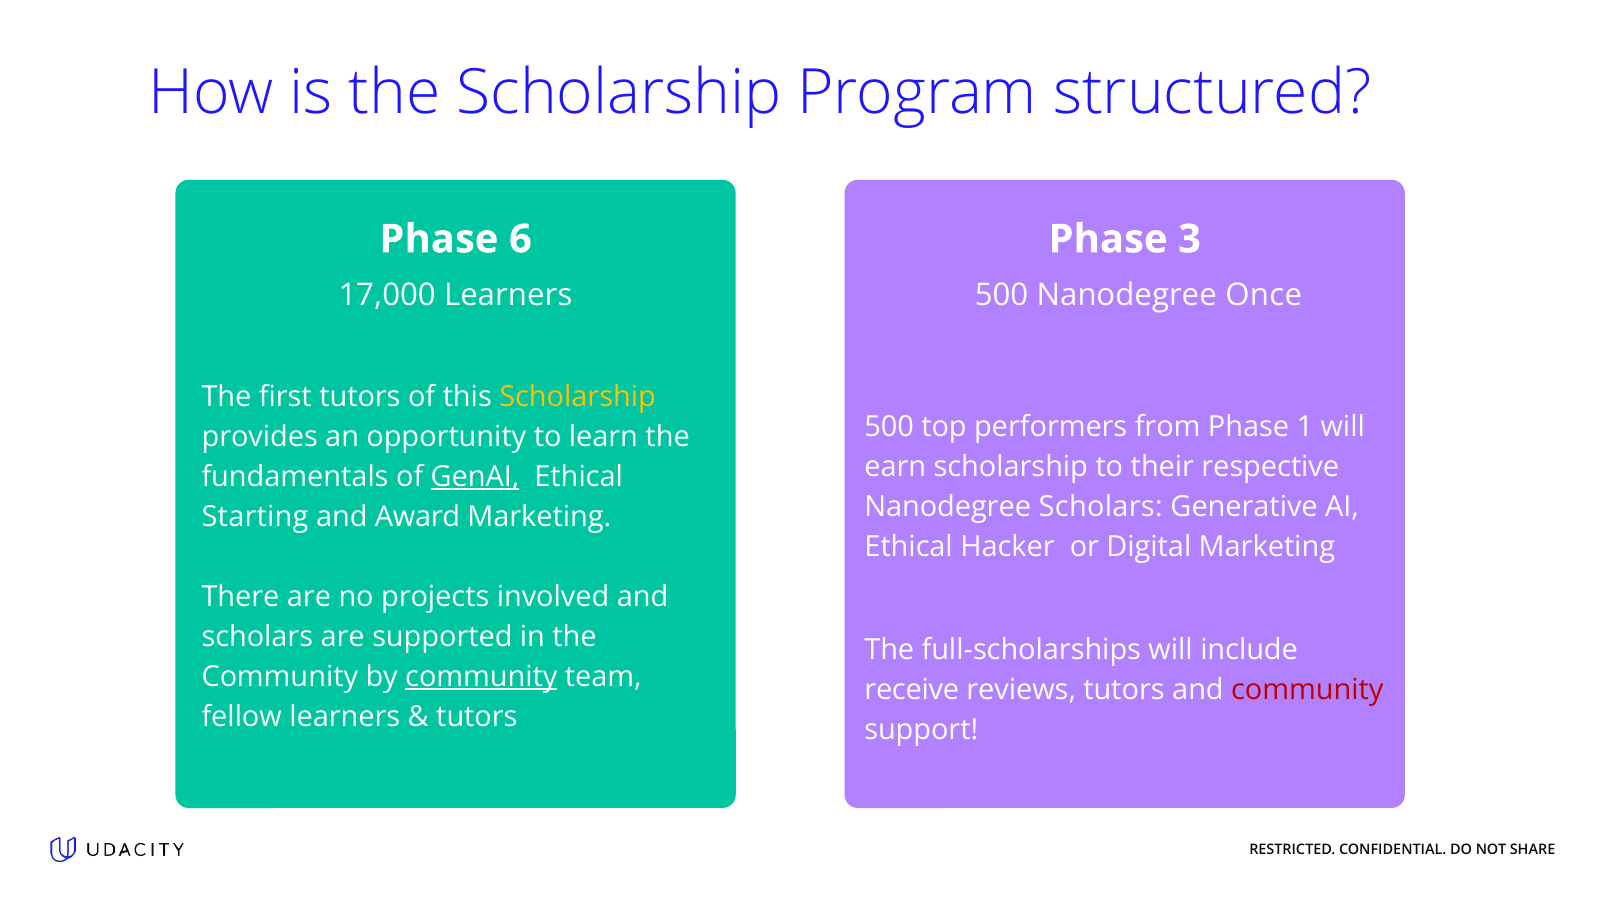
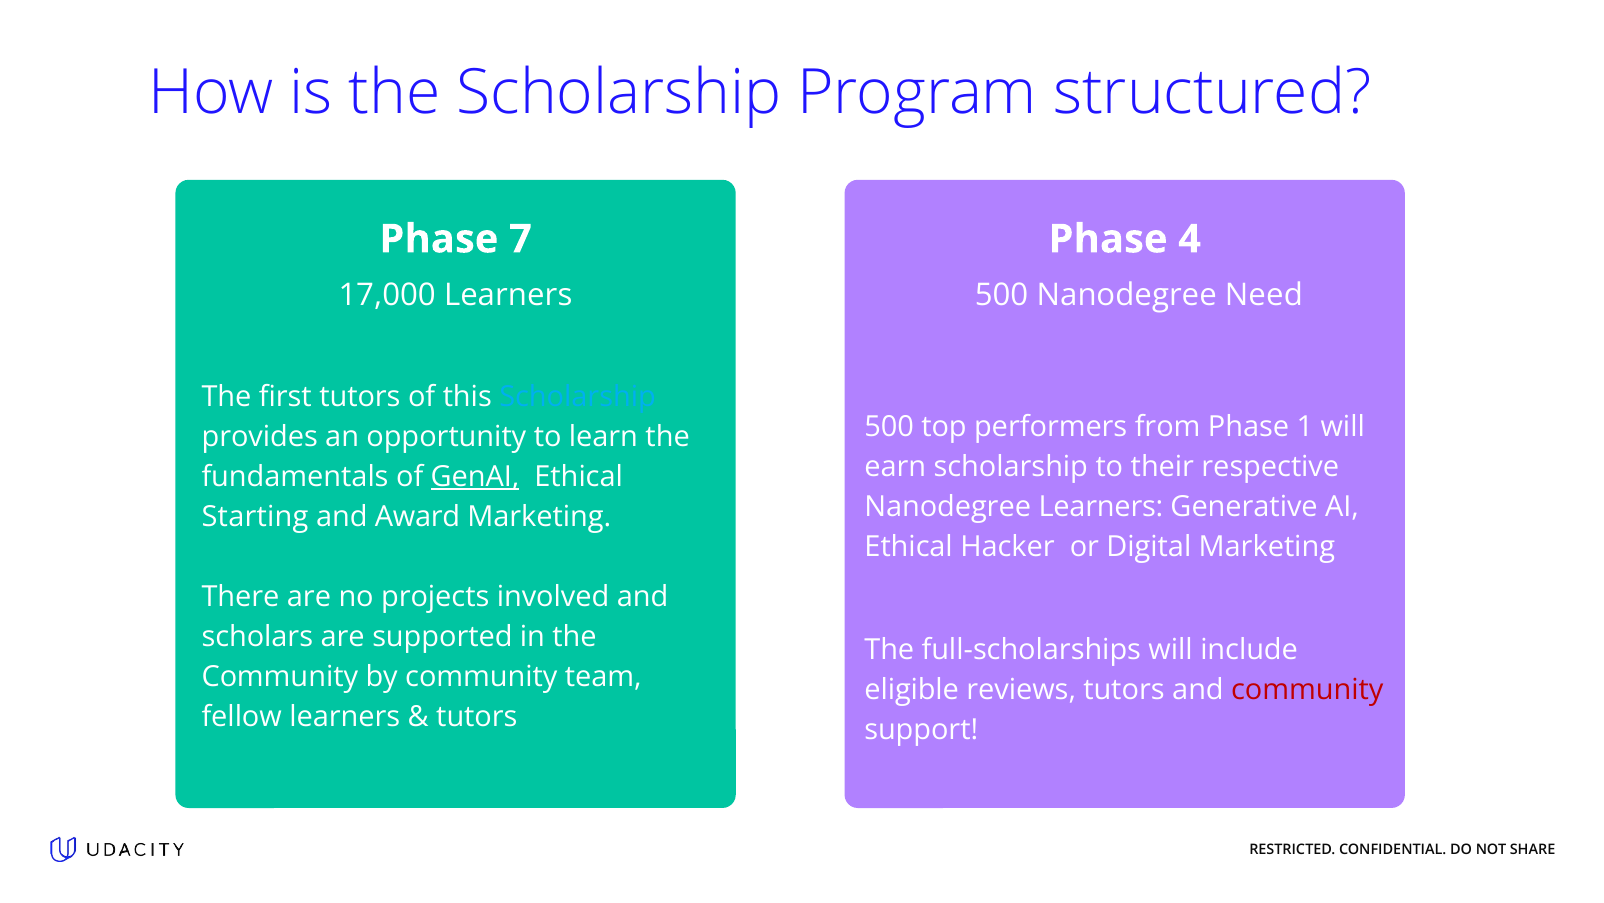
6: 6 -> 7 (520, 239)
3: 3 -> 4 (1190, 239)
Once: Once -> Need (1264, 295)
Scholarship colour: yellow -> light blue (578, 396)
Nanodegree Scholars: Scholars -> Learners (1101, 507)
community underline: present -> none (481, 676)
receive: receive -> eligible (912, 689)
